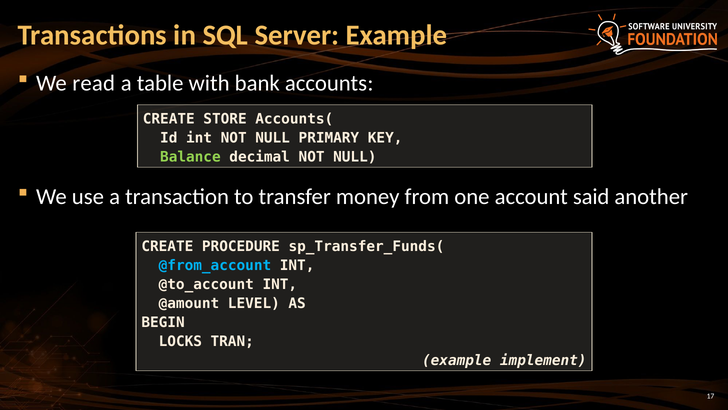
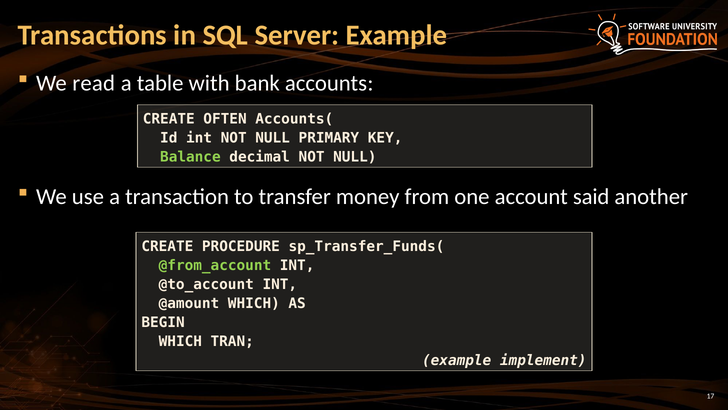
STORE: STORE -> OFTEN (225, 119)
@from_account colour: light blue -> light green (215, 265)
@amount LEVEL: LEVEL -> WHICH (254, 303)
LOCKS: LOCKS -> WHICH (180, 341)
